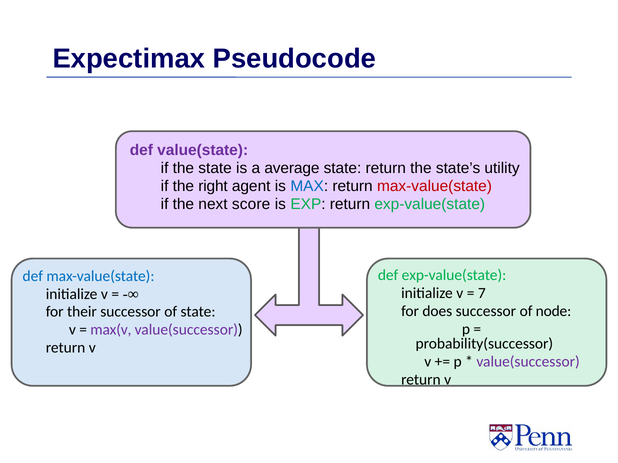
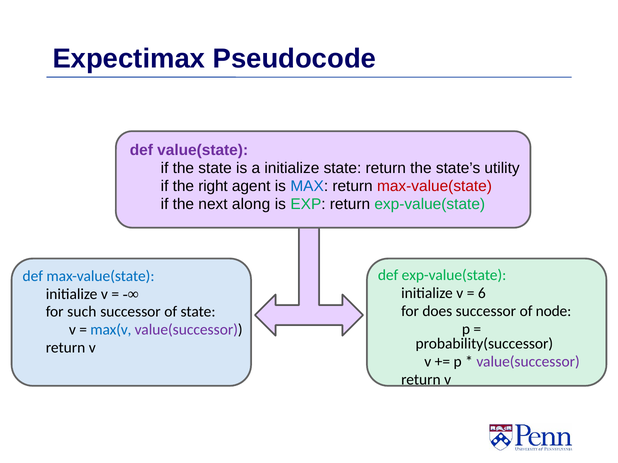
a average: average -> initialize (292, 168)
score: score -> along (251, 204)
7: 7 -> 6 (482, 294)
their: their -> such (82, 312)
max(v colour: purple -> blue (111, 330)
